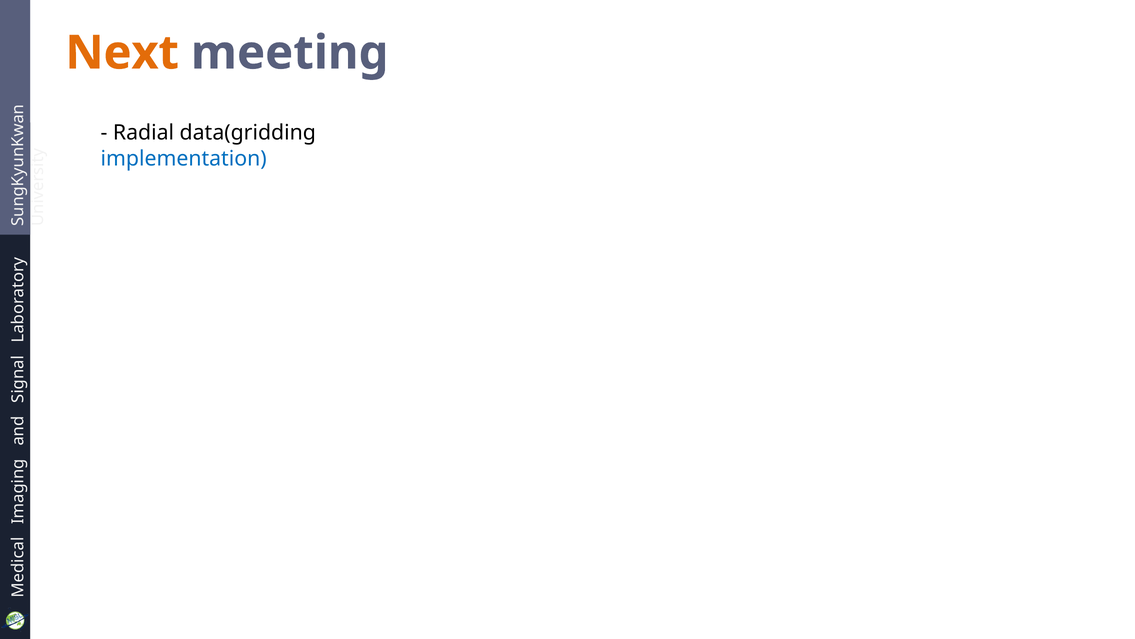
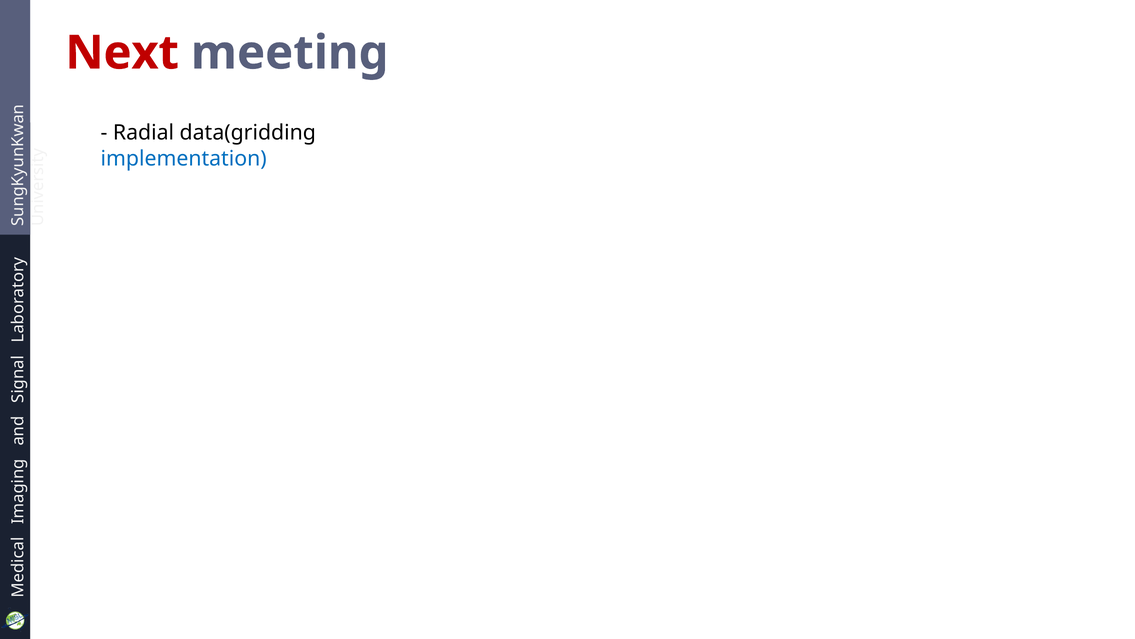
Next colour: orange -> red (122, 53)
